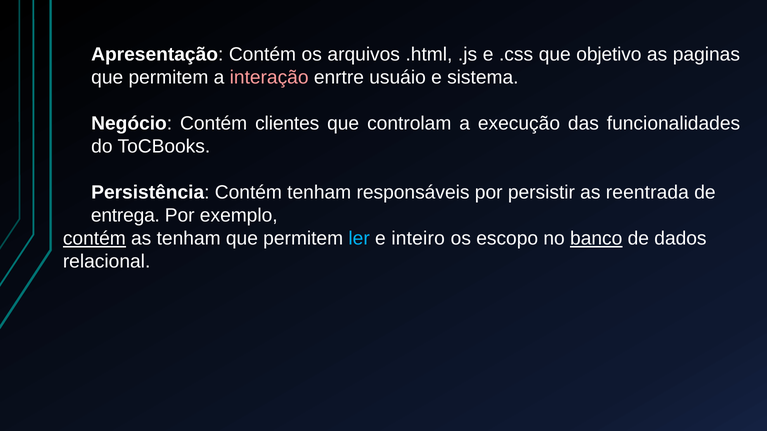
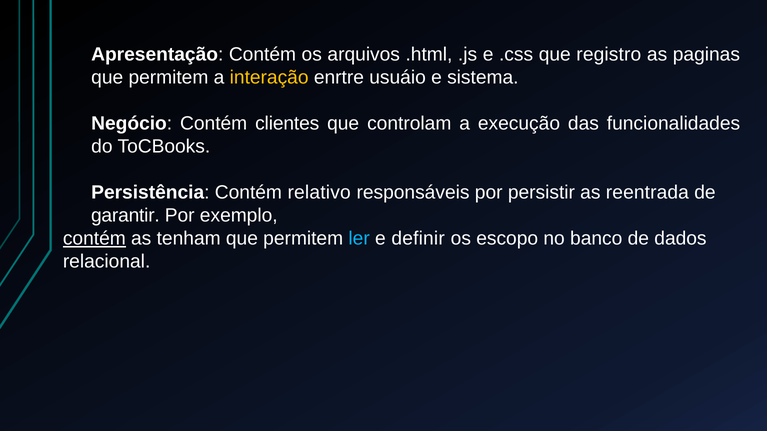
objetivo: objetivo -> registro (609, 55)
interação colour: pink -> yellow (269, 78)
Contém tenham: tenham -> relativo (319, 193)
entrega: entrega -> garantir (125, 216)
inteiro: inteiro -> definir (418, 239)
banco underline: present -> none (596, 239)
